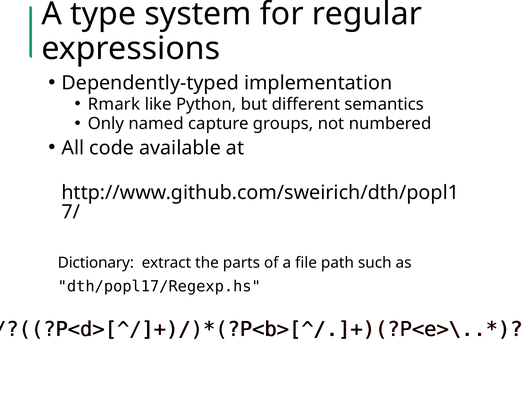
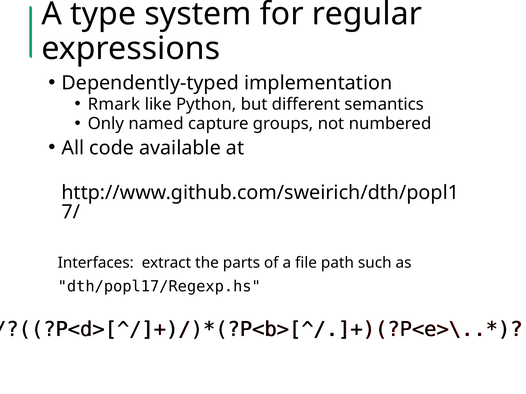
Dictionary: Dictionary -> Interfaces (96, 263)
